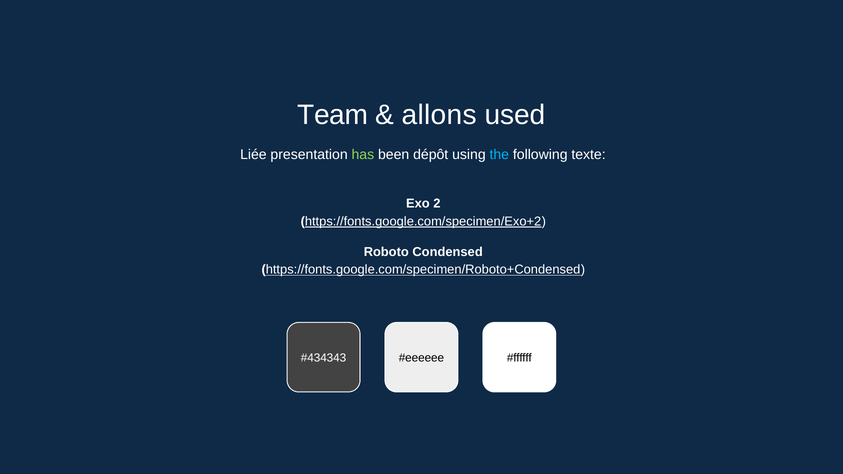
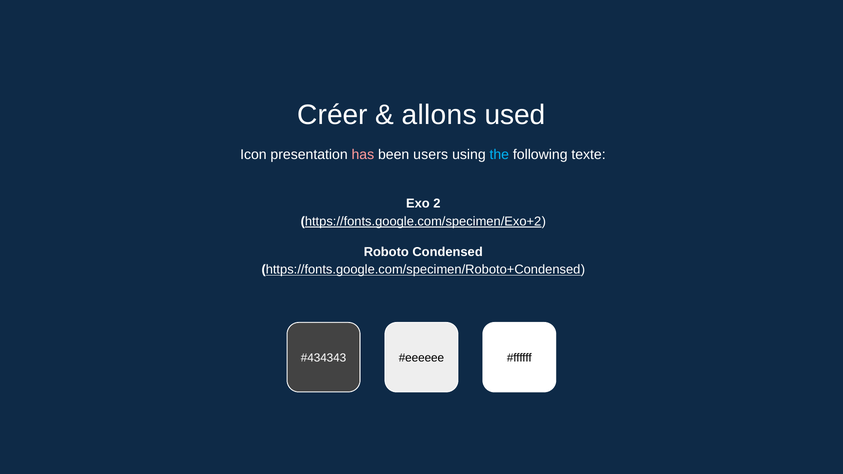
Team: Team -> Créer (332, 115)
Liée: Liée -> Icon (253, 155)
has colour: light green -> pink (363, 155)
dépôt: dépôt -> users (431, 155)
